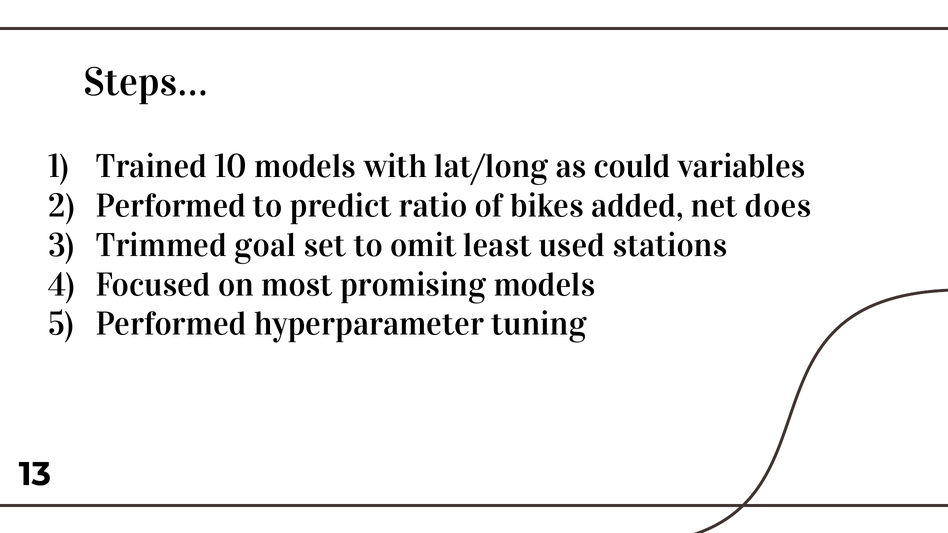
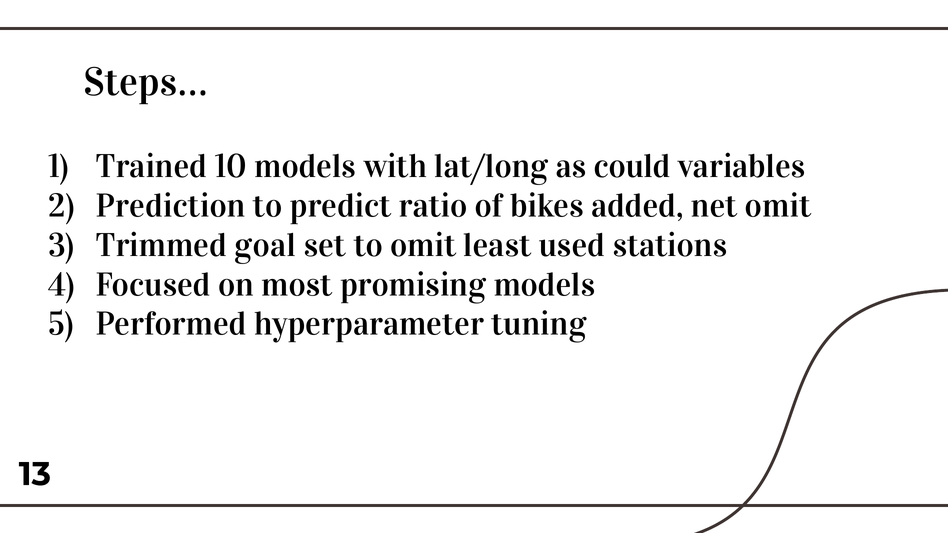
Performed: Performed -> Prediction (171, 206)
net does: does -> omit (778, 206)
